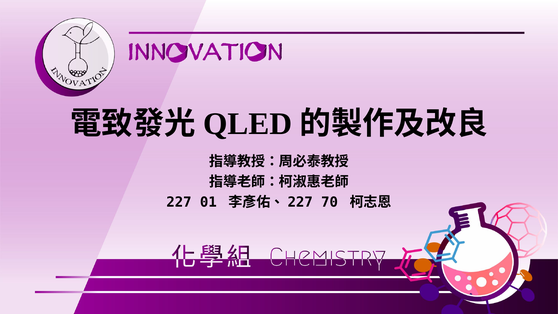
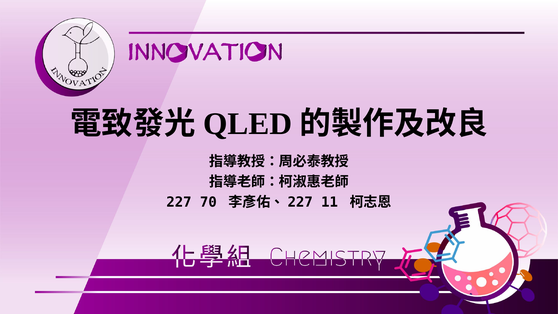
01: 01 -> 70 (208, 202)
70: 70 -> 11 (330, 202)
